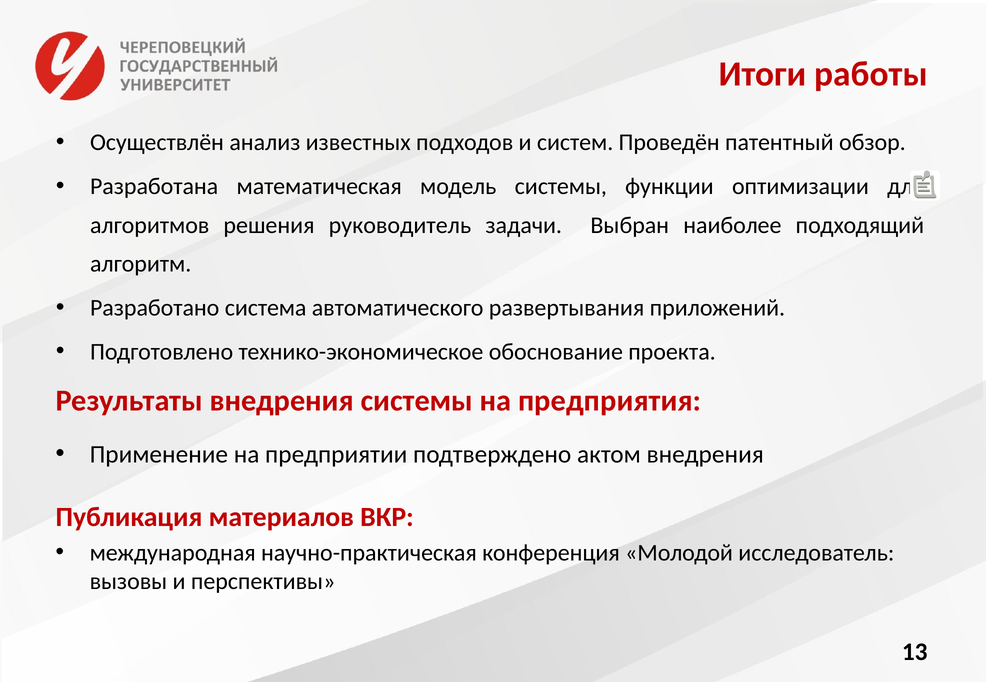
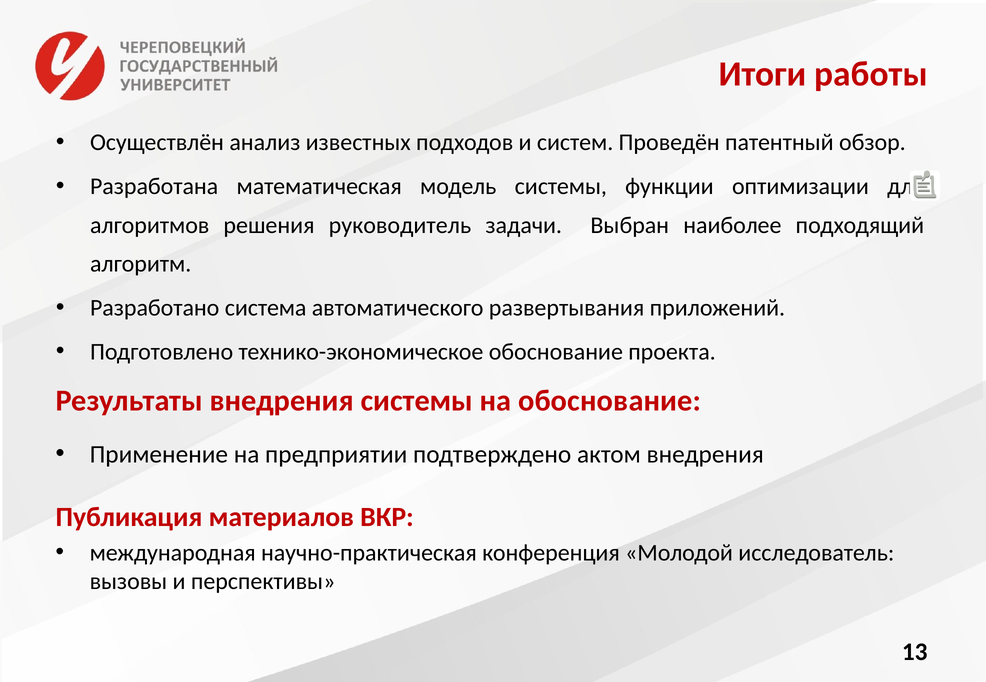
на предприятия: предприятия -> обоснование (610, 401)
